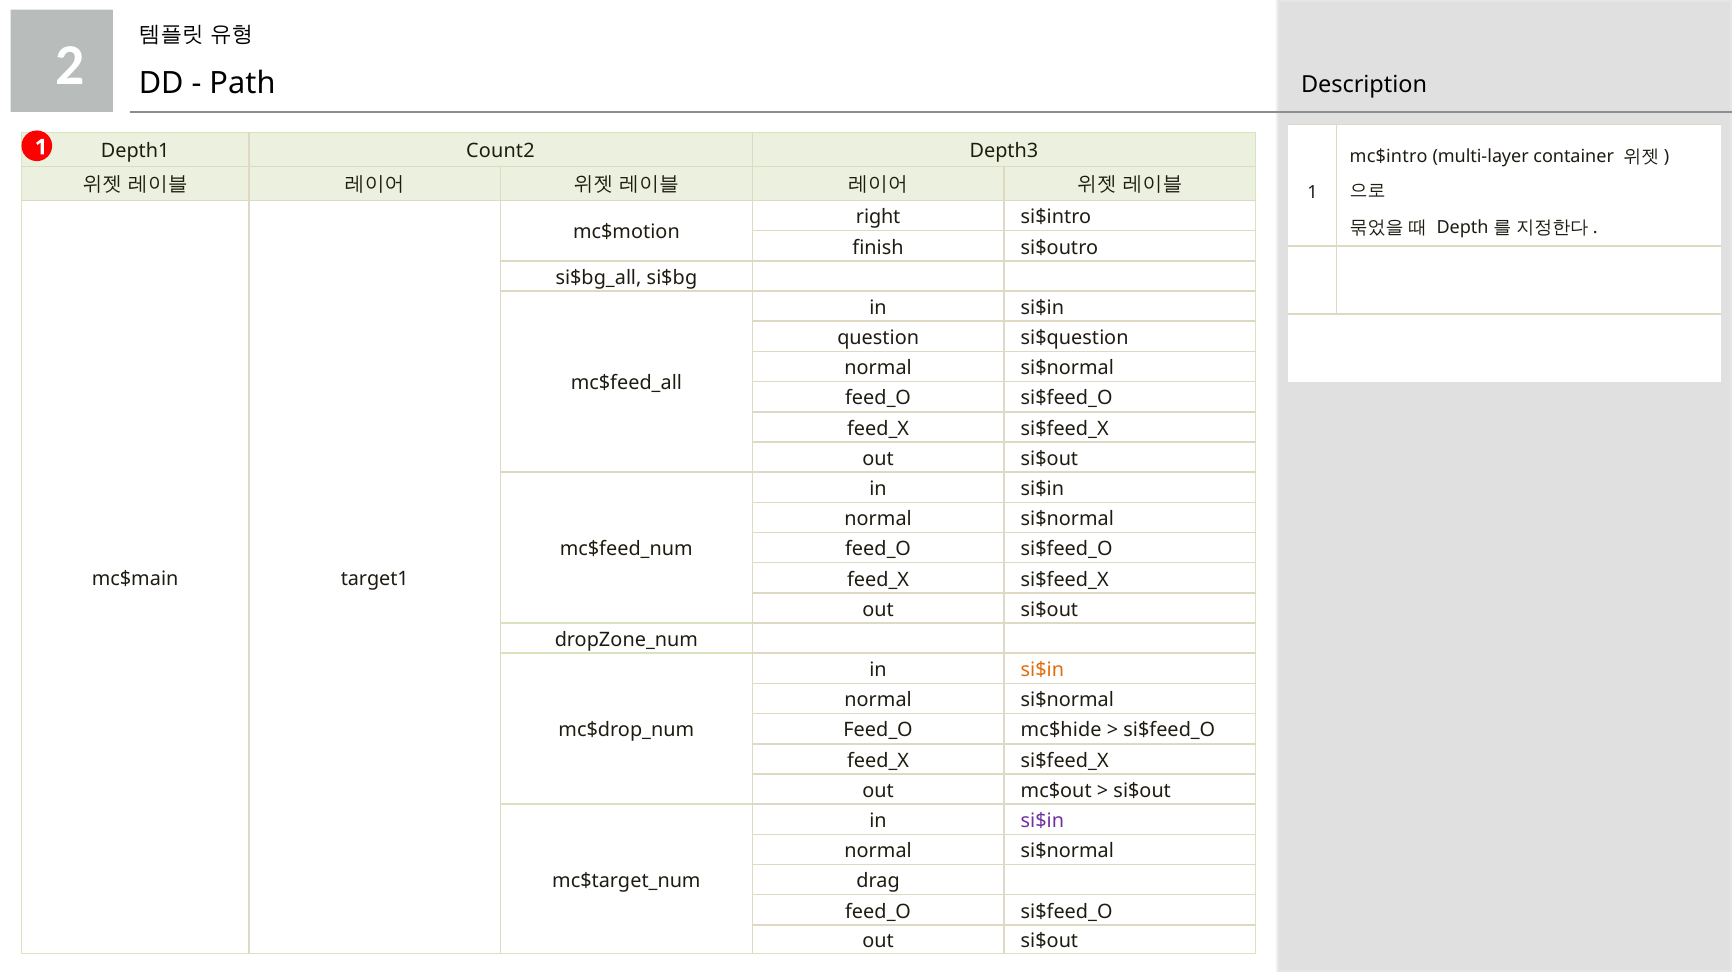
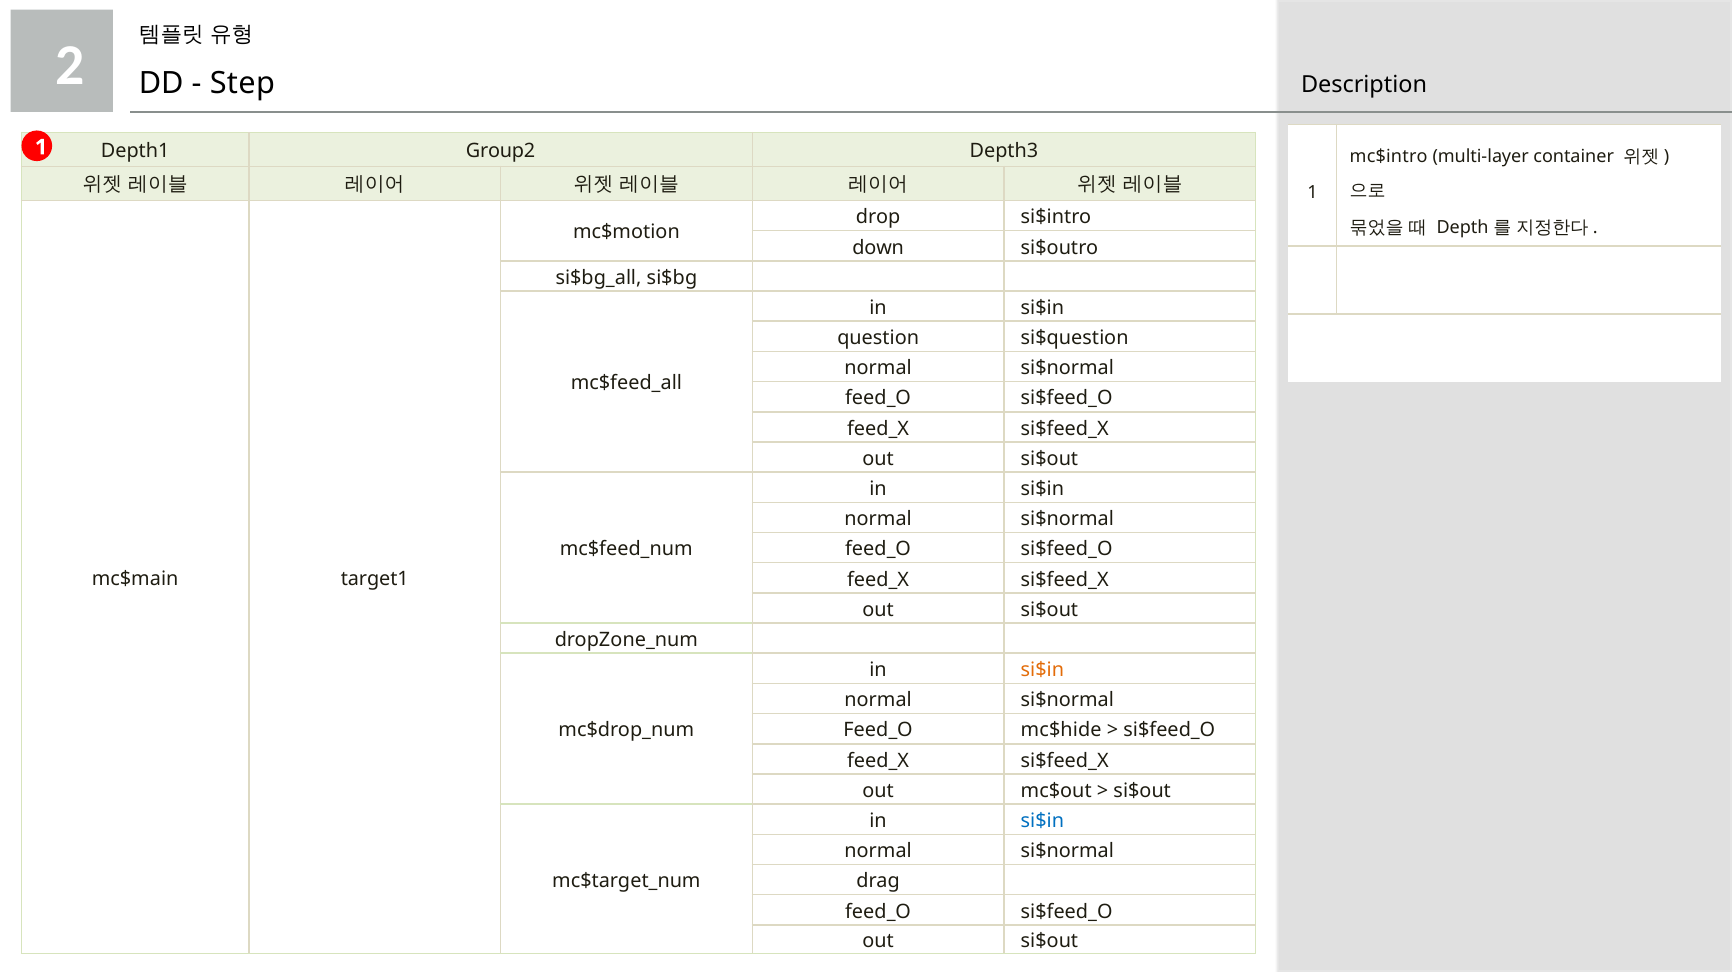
Path: Path -> Step (242, 84)
Count2: Count2 -> Group2 (501, 151)
right: right -> drop (878, 217)
finish: finish -> down (878, 248)
si$in colour: purple -> blue (1042, 821)
